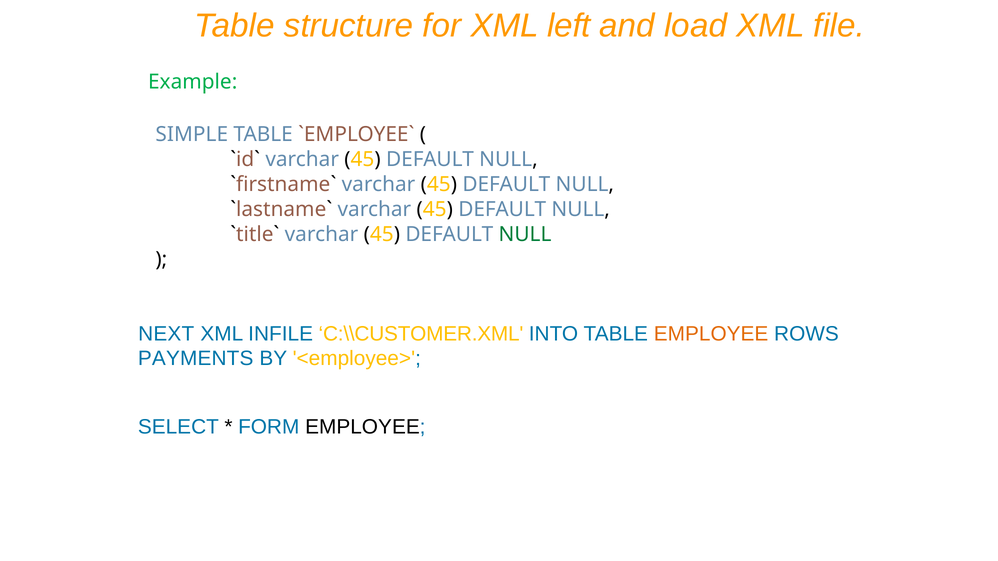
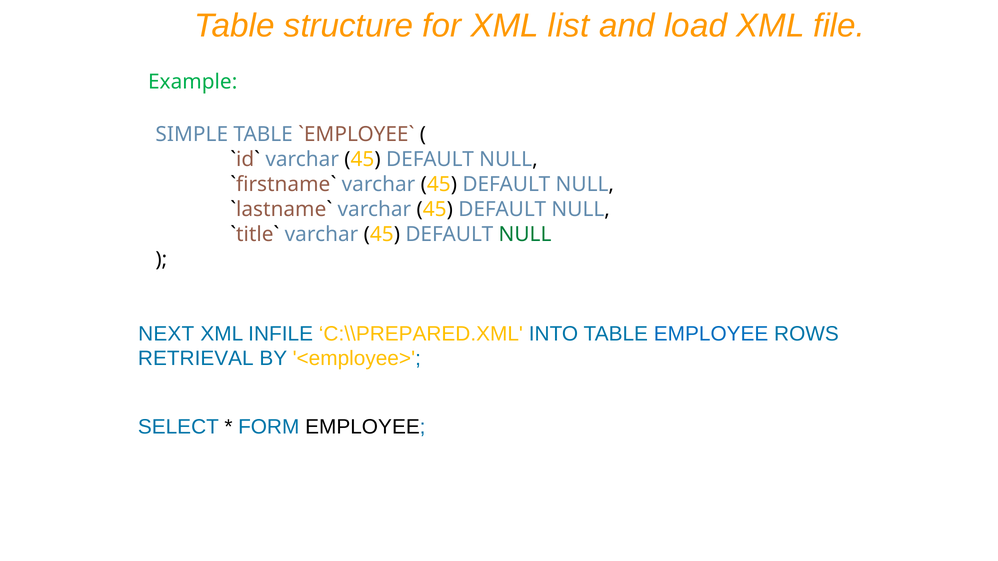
left: left -> list (569, 26)
C:\\CUSTOMER.XML: C:\\CUSTOMER.XML -> C:\\PREPARED.XML (421, 334)
EMPLOYEE colour: orange -> blue (711, 334)
PAYMENTS: PAYMENTS -> RETRIEVAL (196, 359)
